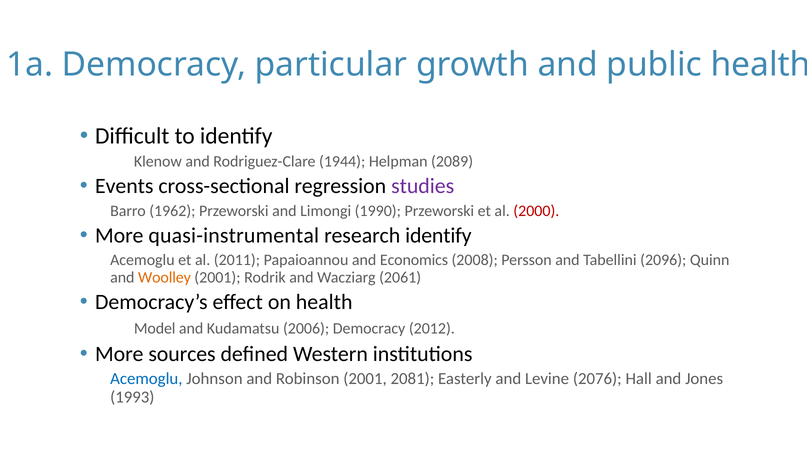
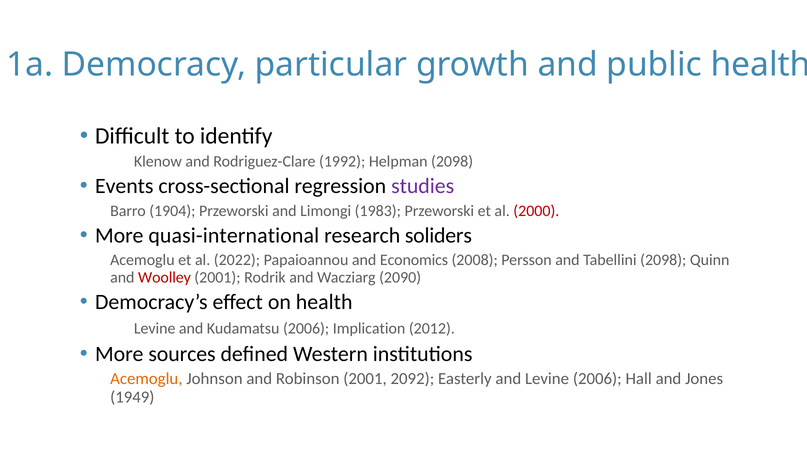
1944: 1944 -> 1992 (342, 162)
Helpman 2089: 2089 -> 2098 (452, 162)
1962: 1962 -> 1904 (172, 211)
1990: 1990 -> 1983 (378, 211)
quasi-instrumental: quasi-instrumental -> quasi-international (234, 235)
research identify: identify -> soliders (438, 235)
2011: 2011 -> 2022 (237, 260)
Tabellini 2096: 2096 -> 2098 (663, 260)
Woolley colour: orange -> red (164, 277)
2061: 2061 -> 2090 (400, 277)
Model: Model -> Levine (155, 329)
2006 Democracy: Democracy -> Implication (369, 329)
Acemoglu colour: blue -> orange (146, 379)
2081: 2081 -> 2092 (412, 379)
Levine 2076: 2076 -> 2006 (597, 379)
1993: 1993 -> 1949 (132, 397)
